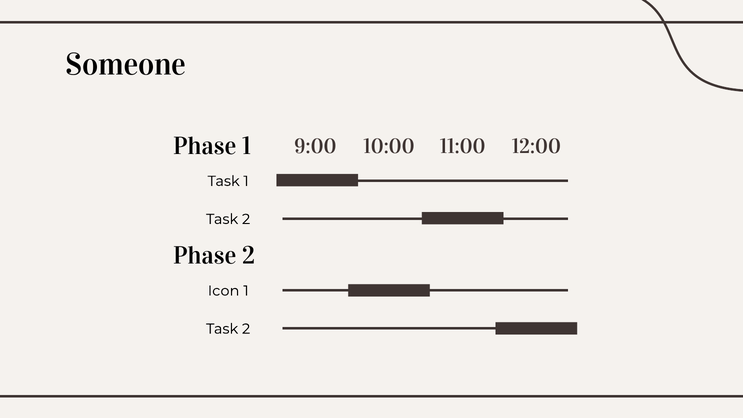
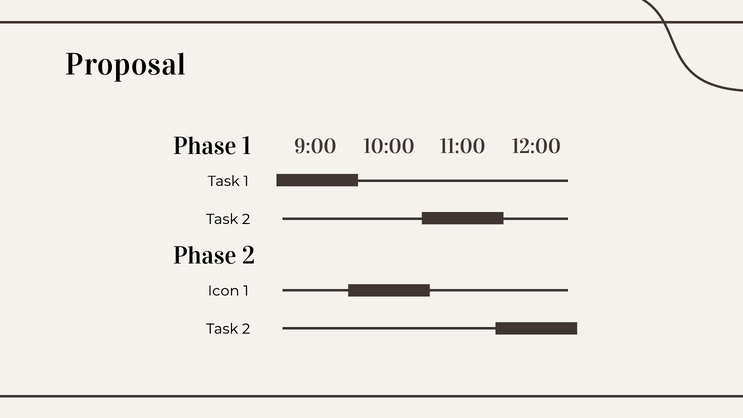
Someone: Someone -> Proposal (126, 64)
